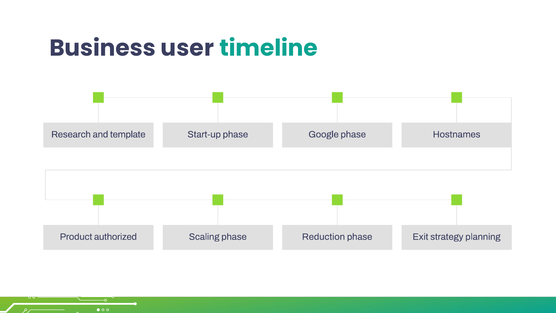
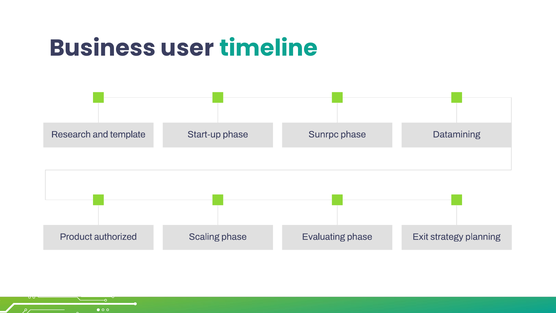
Google: Google -> Sunrpc (324, 134)
Hostnames: Hostnames -> Datamining (457, 134)
Reduction: Reduction -> Evaluating (324, 237)
